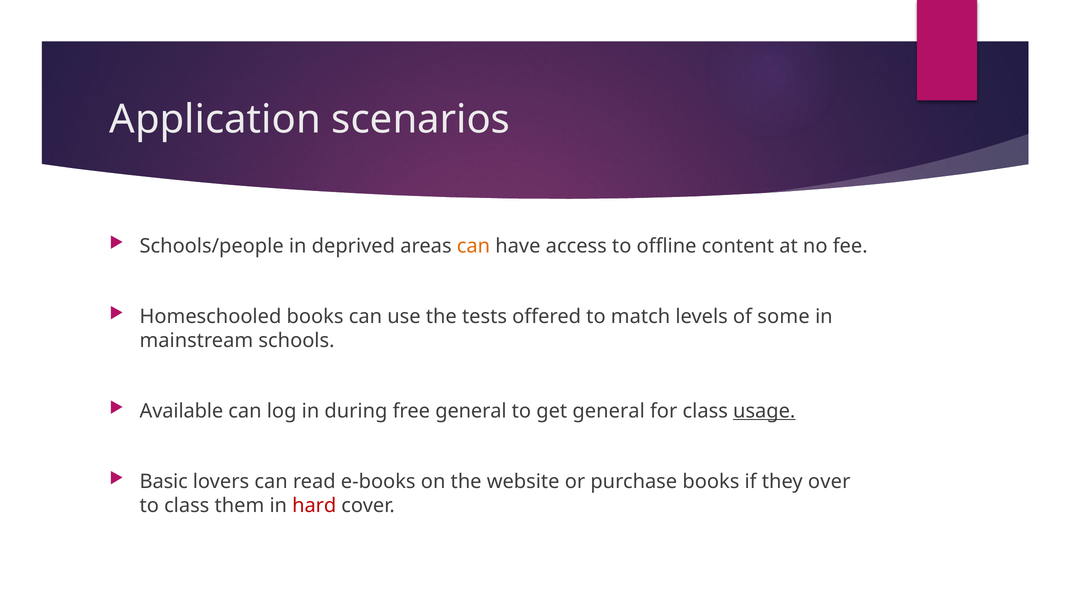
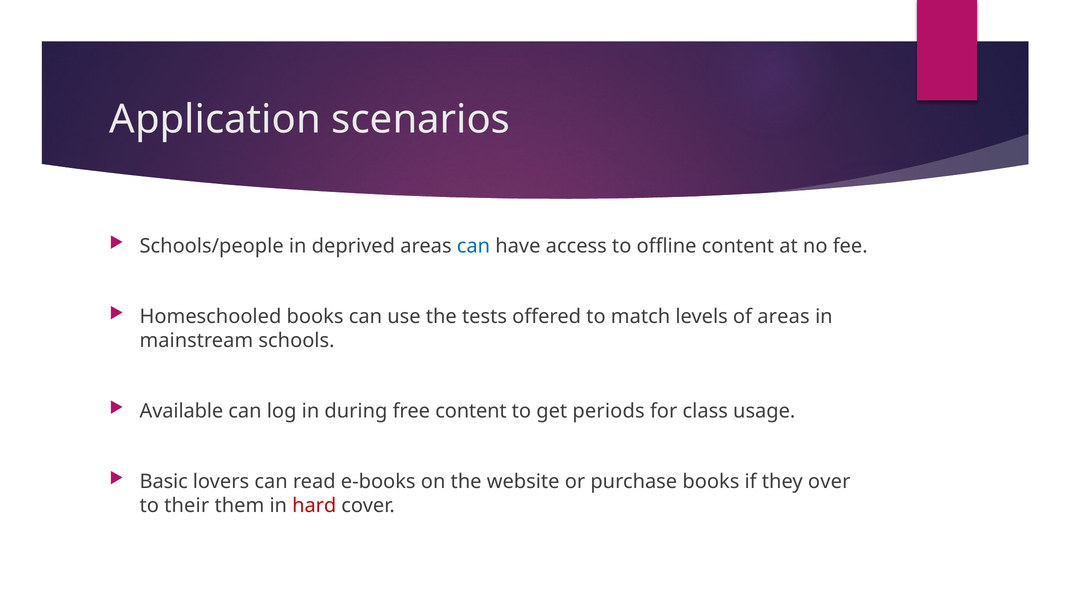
can colour: orange -> blue (473, 246)
of some: some -> areas (784, 317)
free general: general -> content (471, 411)
get general: general -> periods (609, 411)
usage underline: present -> none (764, 411)
to class: class -> their (187, 506)
